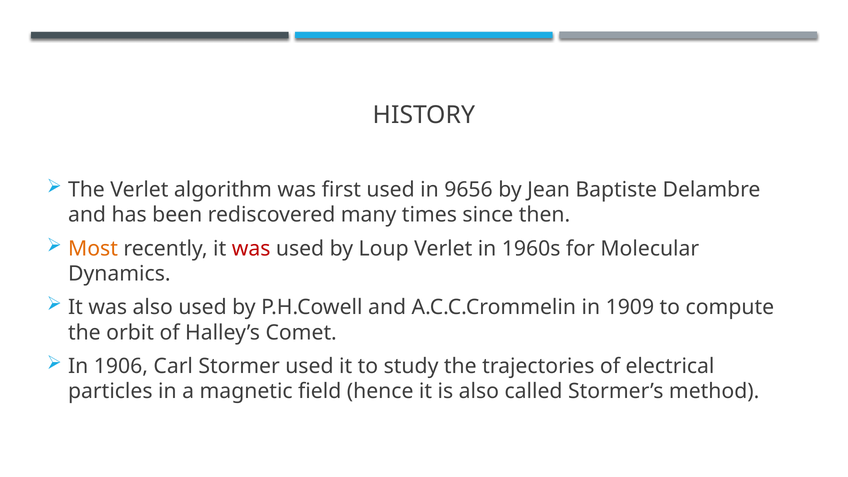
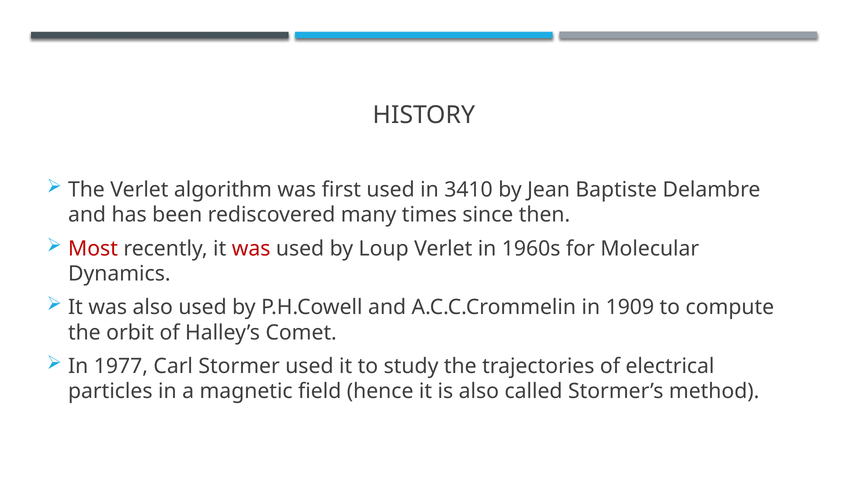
9656: 9656 -> 3410 (468, 190)
Most colour: orange -> red (93, 249)
1906: 1906 -> 1977 (121, 366)
